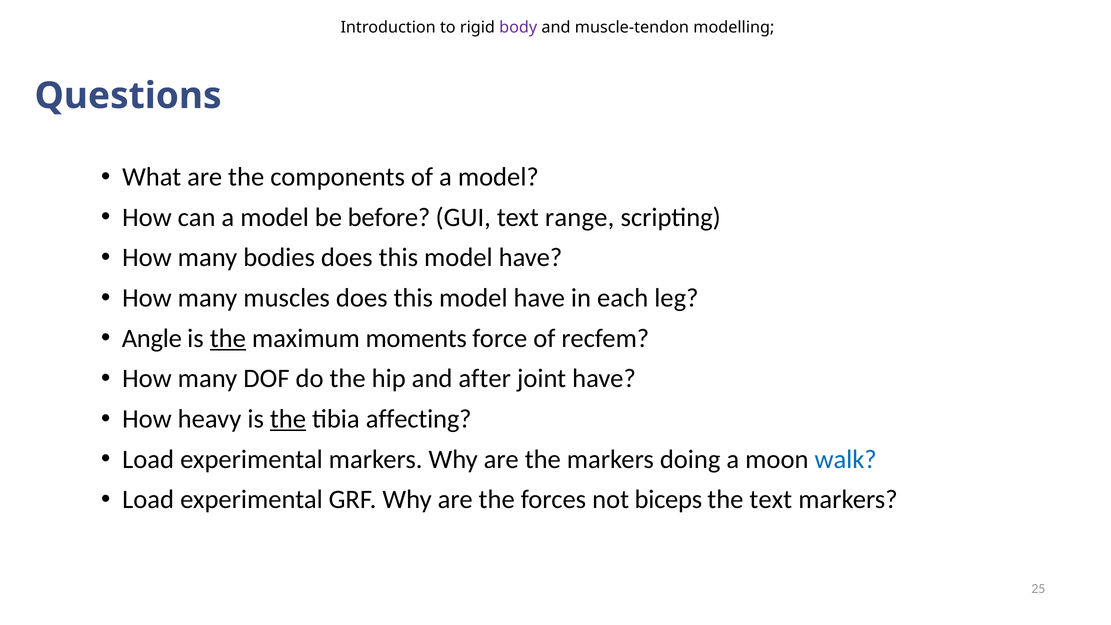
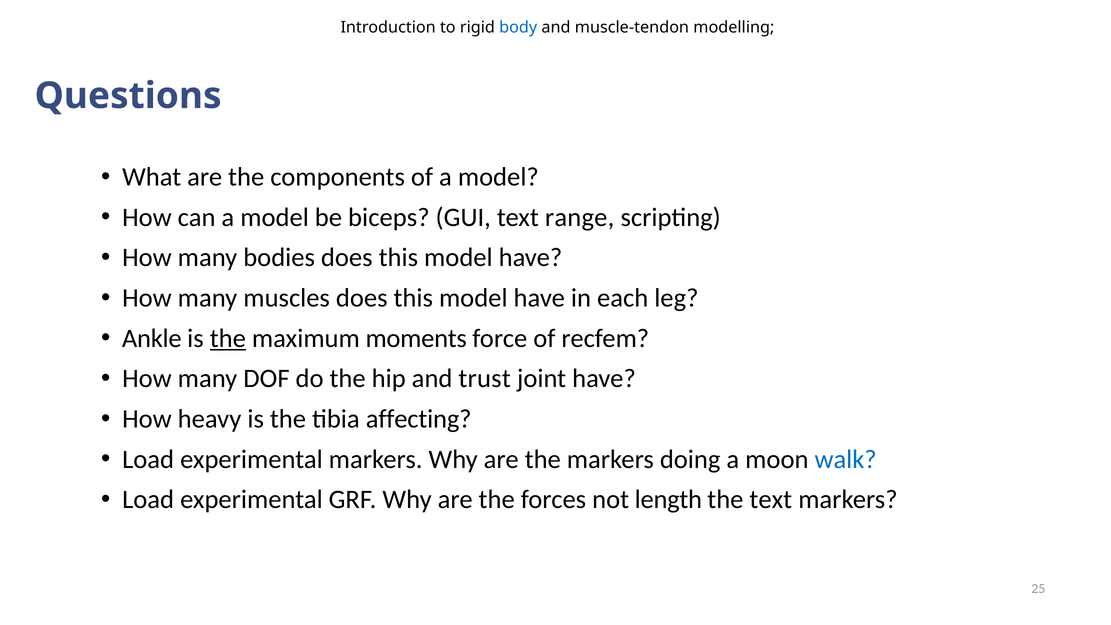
body colour: purple -> blue (518, 27)
before: before -> biceps (389, 217)
Angle: Angle -> Ankle (152, 338)
after: after -> trust (485, 379)
the underline: present -> none (288, 419)
biceps: biceps -> length (668, 500)
